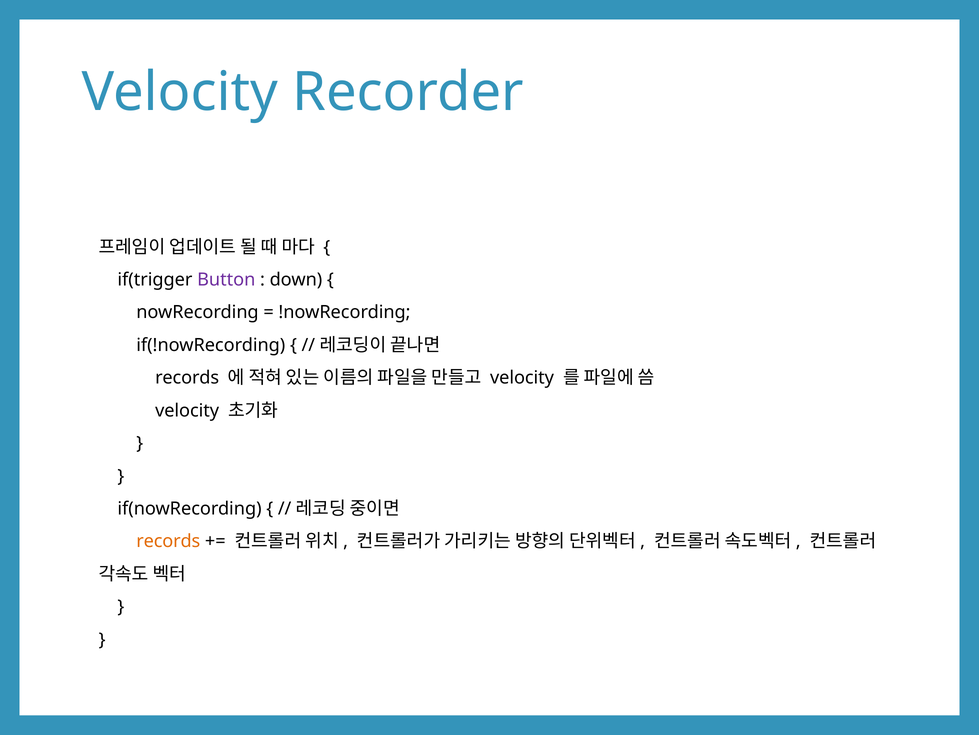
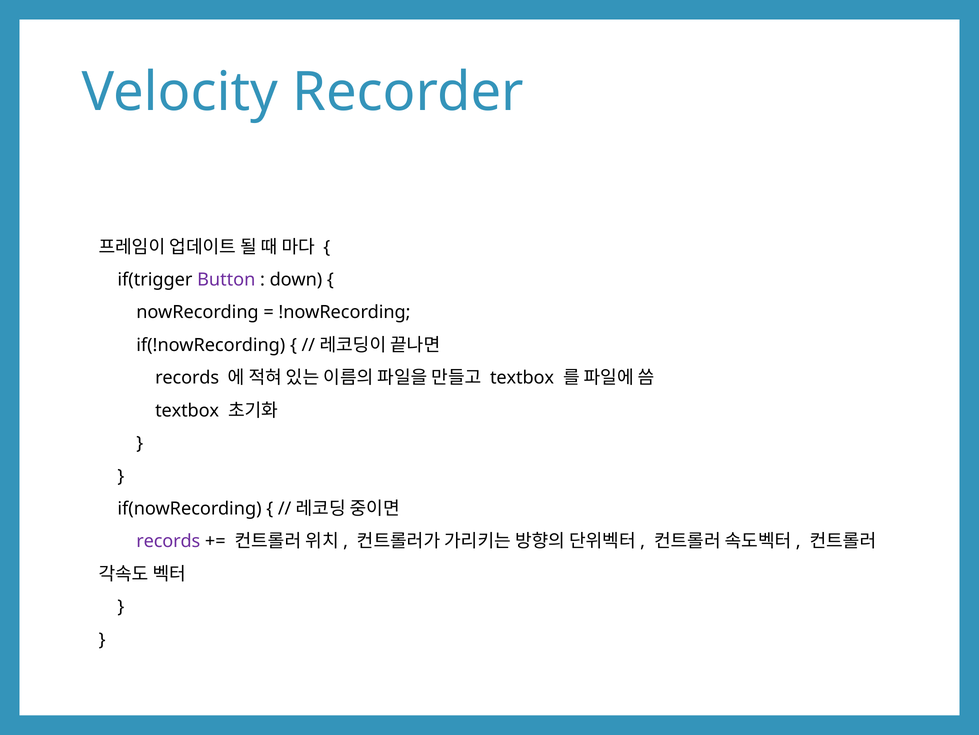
velocity: velocity -> textbox (522, 378)
velocity: velocity -> textbox (187, 410)
records colour: orange -> purple (168, 541)
